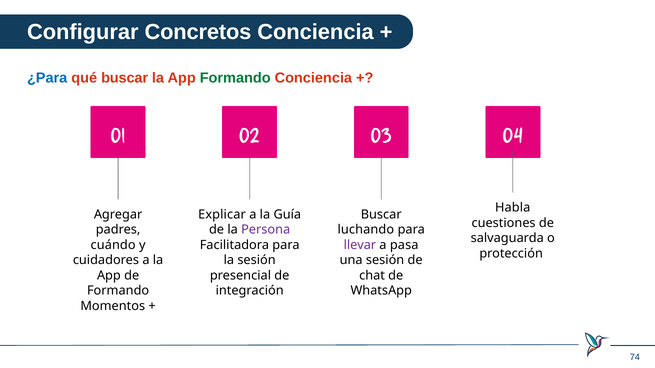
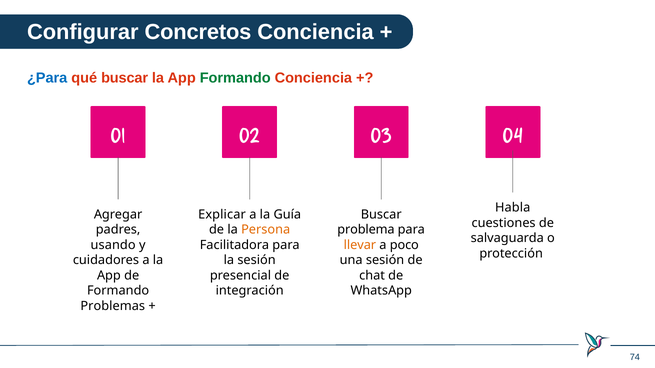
Persona colour: purple -> orange (266, 230)
luchando: luchando -> problema (366, 230)
cuándo: cuándo -> usando (113, 245)
llevar colour: purple -> orange (360, 245)
pasa: pasa -> poco (404, 245)
Momentos: Momentos -> Problemas (113, 306)
